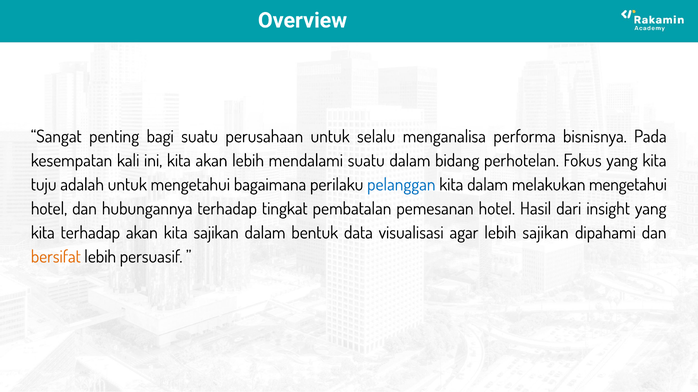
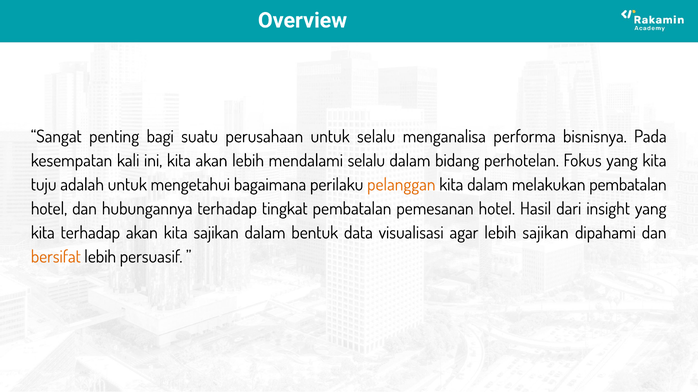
mendalami suatu: suatu -> selalu (366, 161)
pelanggan colour: blue -> orange (401, 185)
melakukan mengetahui: mengetahui -> pembatalan (628, 185)
